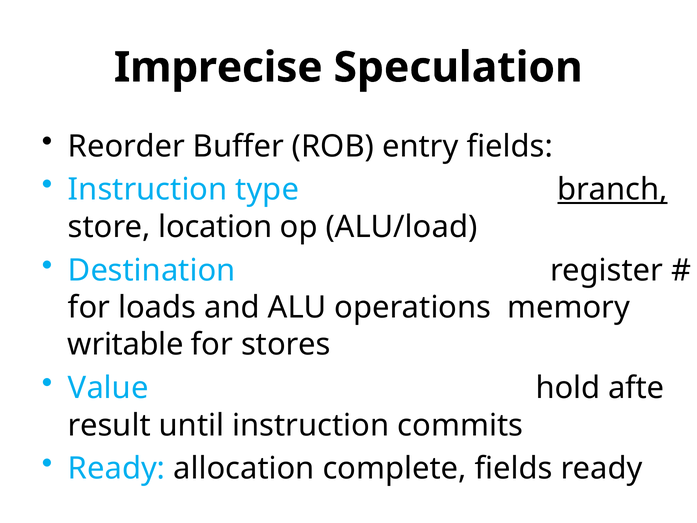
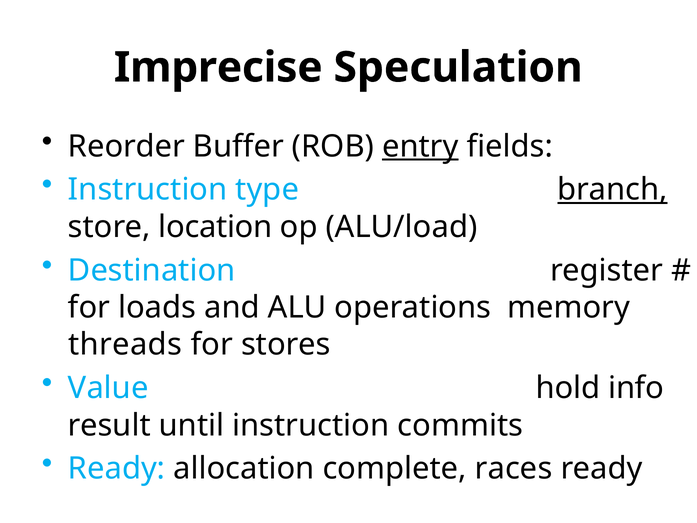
entry underline: none -> present (420, 146)
writable: writable -> threads (125, 345)
afte: afte -> info (636, 388)
complete fields: fields -> races (514, 468)
